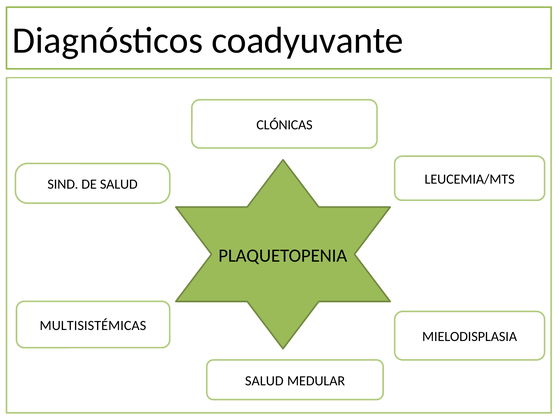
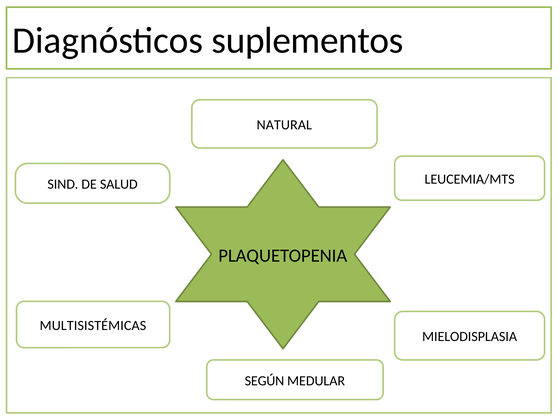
coadyuvante: coadyuvante -> suplementos (308, 41)
CLÓNICAS: CLÓNICAS -> NATURAL (284, 125)
SALUD: SALUD -> SEGÚN (264, 381)
